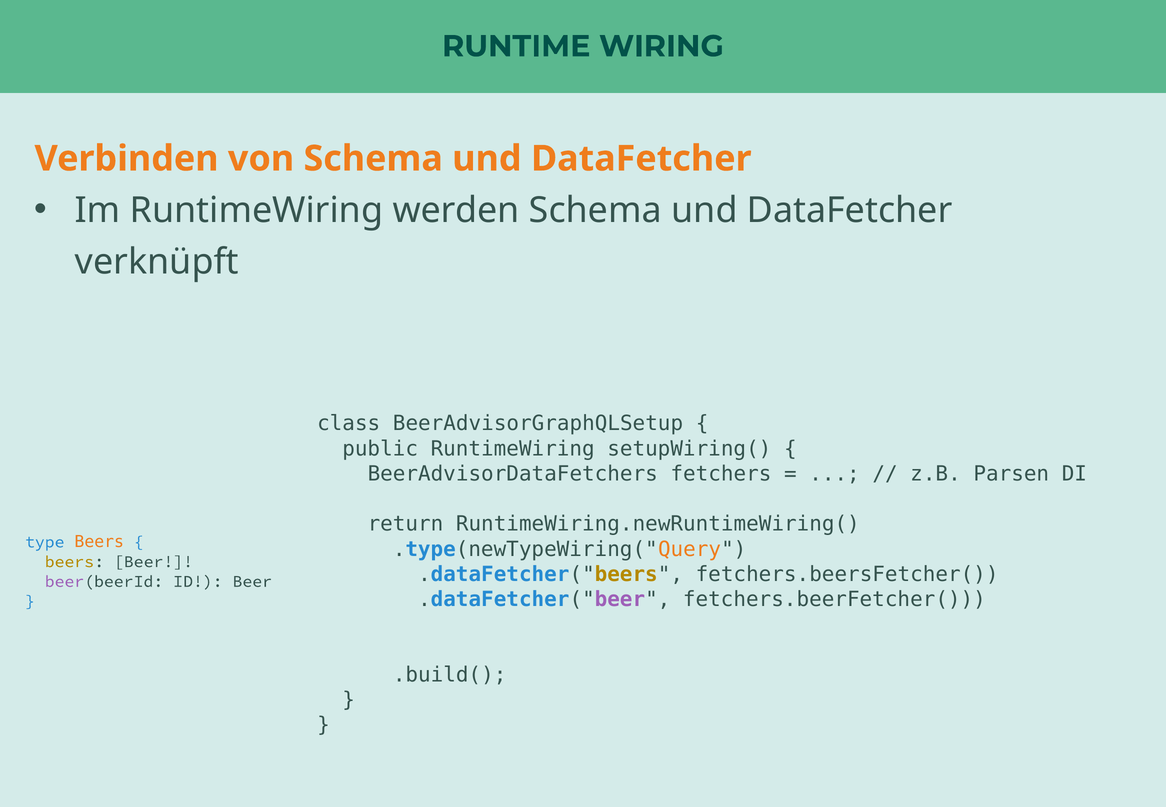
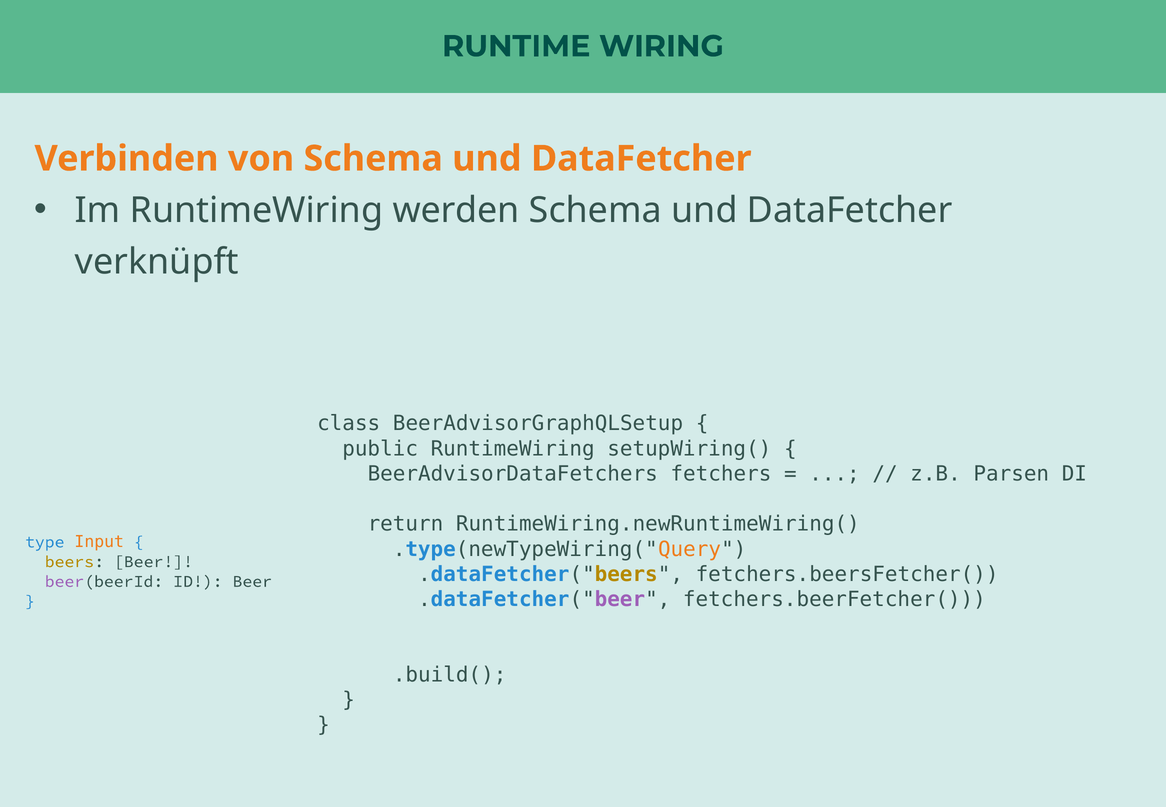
type Beers: Beers -> Input (99, 542)
